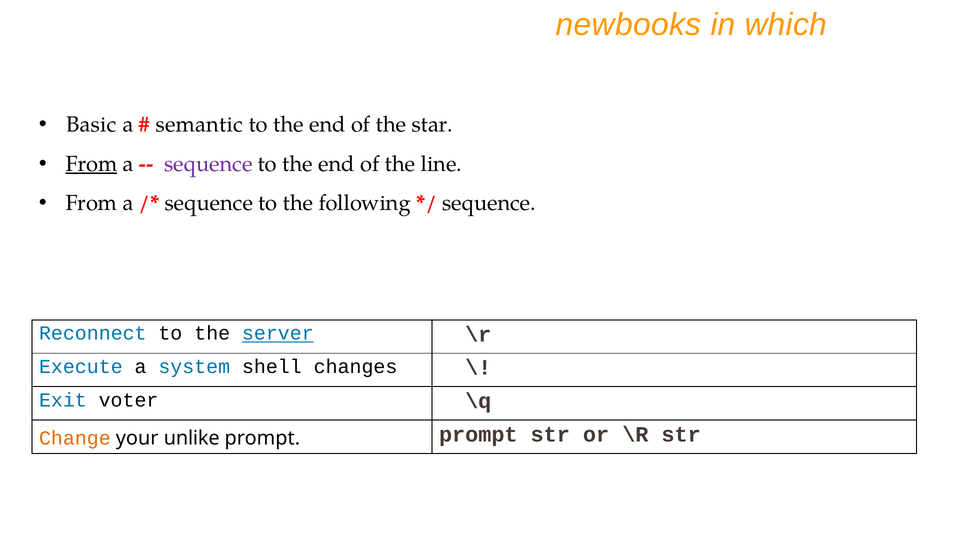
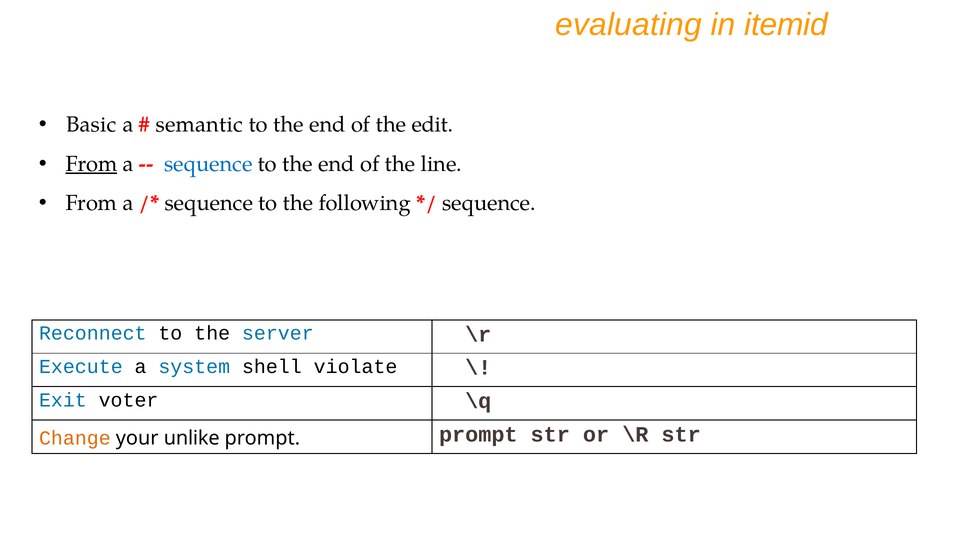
newbooks: newbooks -> evaluating (629, 25)
which: which -> itemid (786, 25)
star: star -> edit (432, 125)
sequence colour: purple -> blue (208, 164)
server underline: present -> none (278, 334)
changes: changes -> violate (356, 367)
